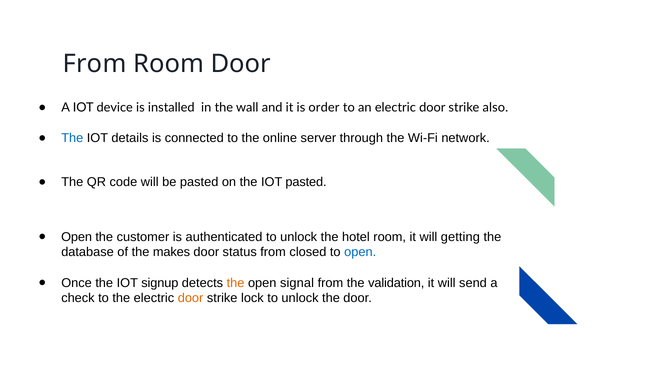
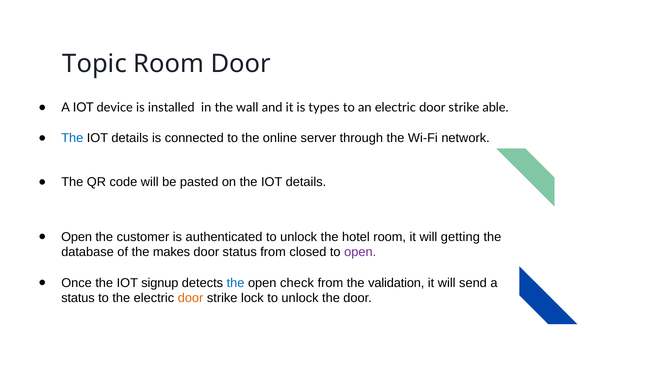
From: From -> Topic (95, 64)
order: order -> types (324, 108)
also: also -> able (496, 108)
on the IOT pasted: pasted -> details (306, 182)
open colour: blue -> purple (360, 253)
the colour: orange -> blue (236, 283)
signal: signal -> check (297, 283)
check: check -> status (78, 299)
